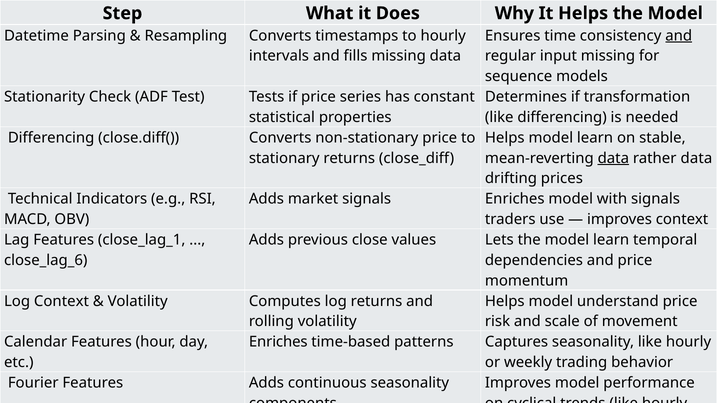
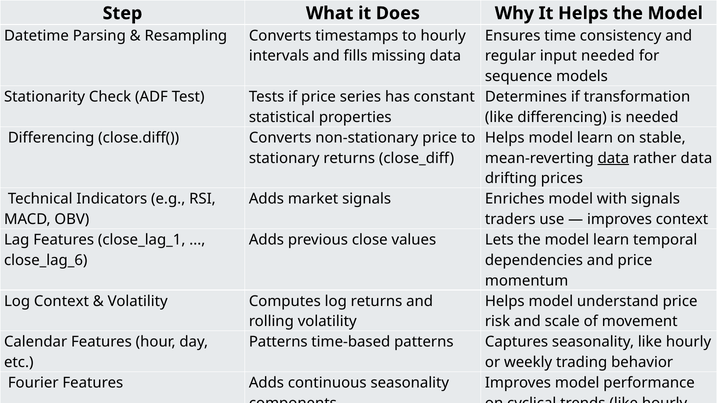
and underline: present -> none (679, 36)
input missing: missing -> needed (608, 56)
Enriches: Enriches -> Patterns (278, 342)
